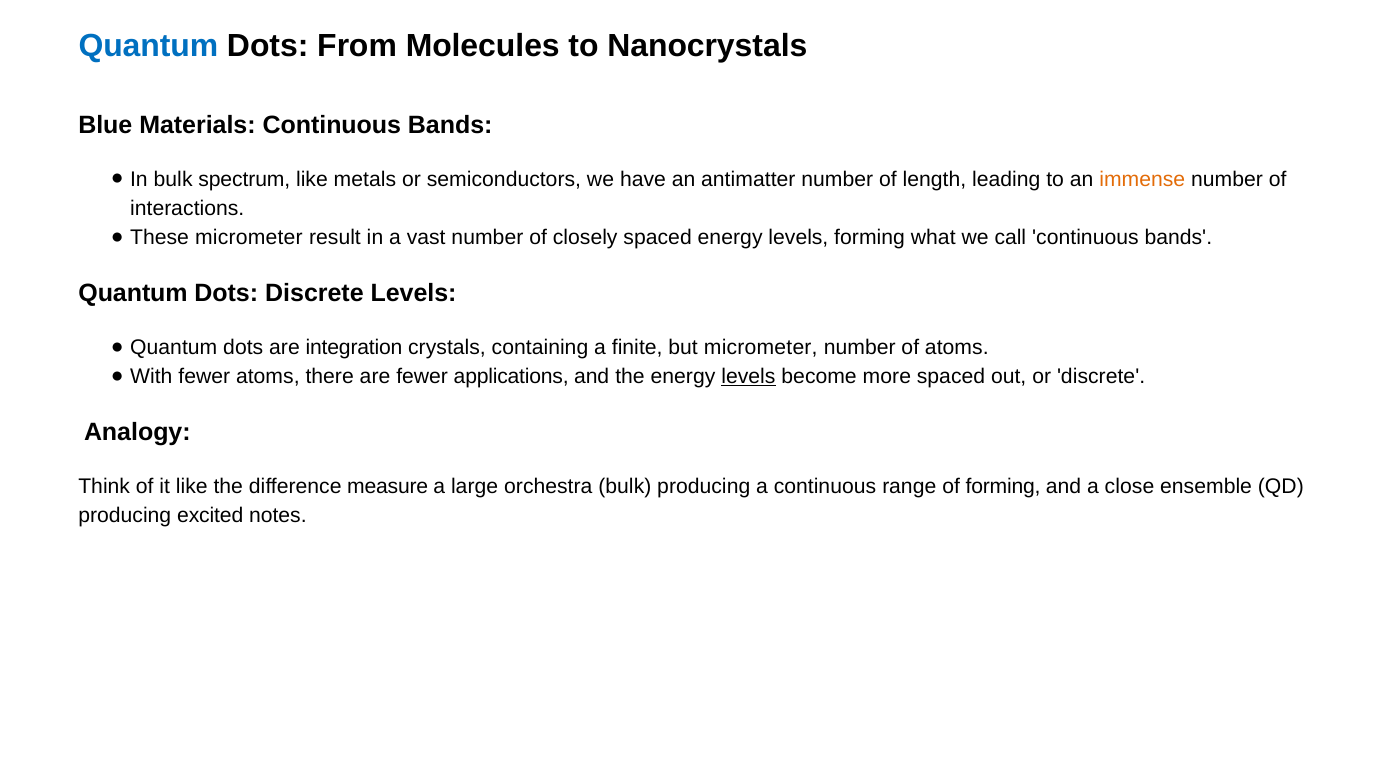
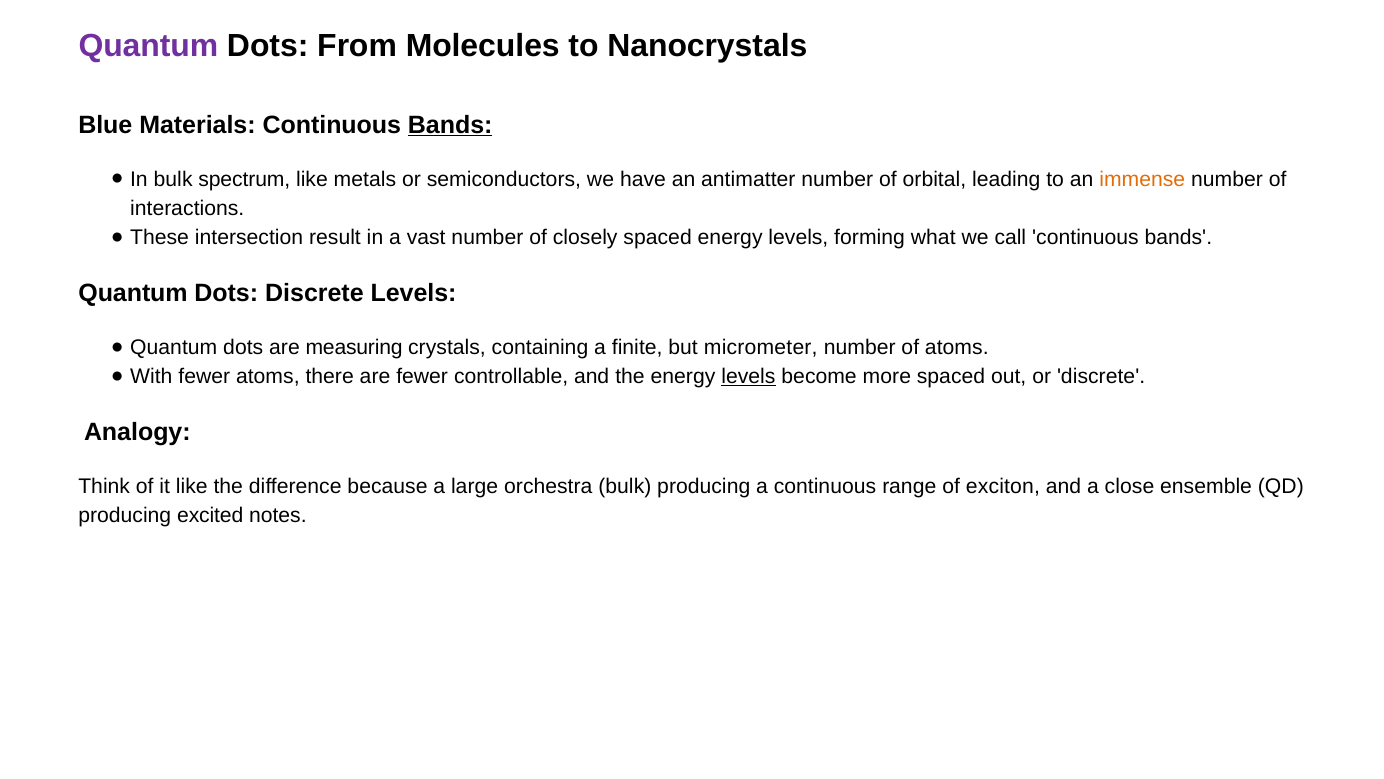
Quantum colour: blue -> purple (148, 46)
Bands underline: none -> present (450, 125)
length: length -> orbital (934, 179)
These micrometer: micrometer -> intersection (249, 237)
integration: integration -> measuring (354, 347)
applications: applications -> controllable (511, 376)
measure: measure -> because (388, 486)
of forming: forming -> exciton (1003, 486)
